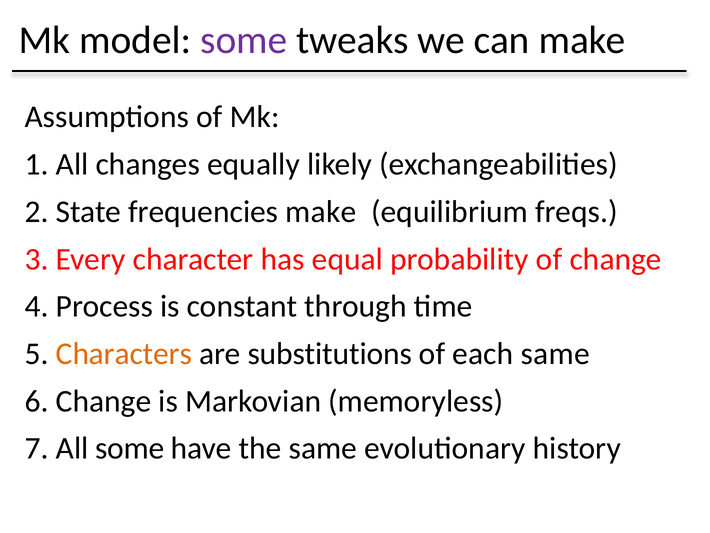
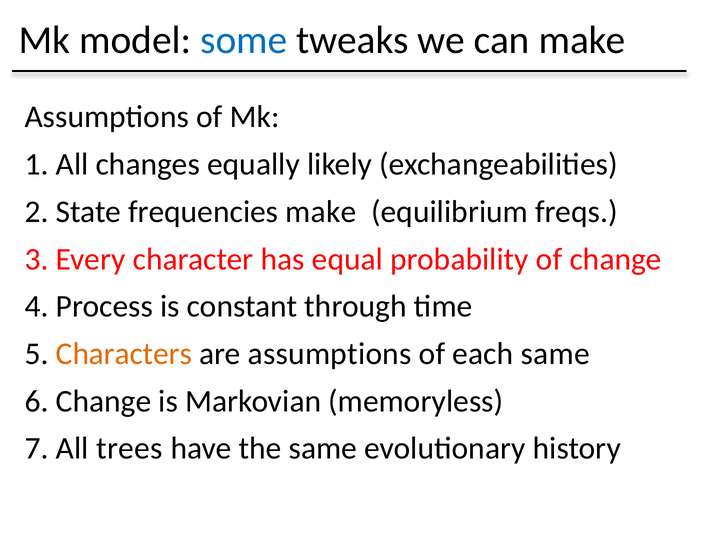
some colour: purple -> blue (244, 40)
are substitutions: substitutions -> assumptions (330, 354)
All some: some -> trees (129, 448)
